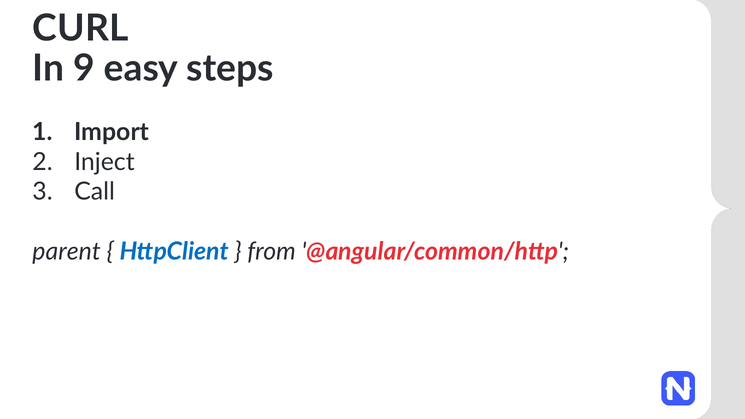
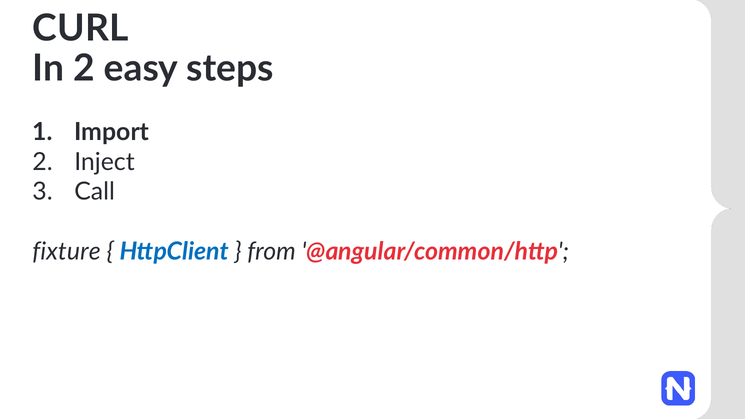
In 9: 9 -> 2 (84, 69)
parent: parent -> fixture (67, 251)
